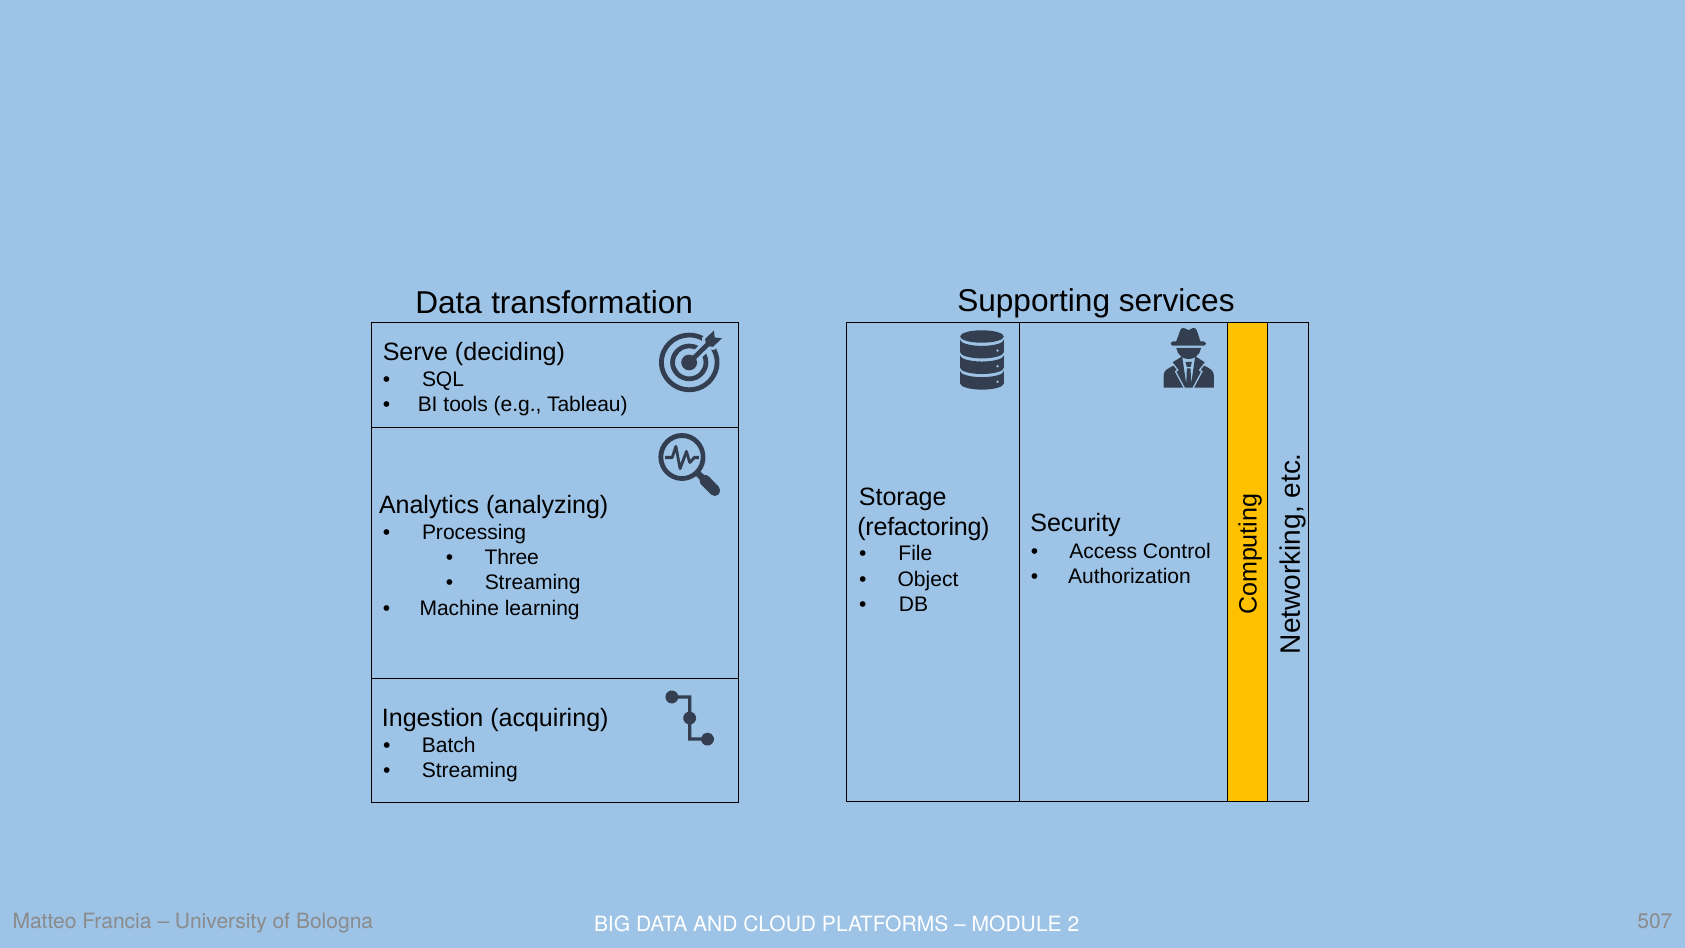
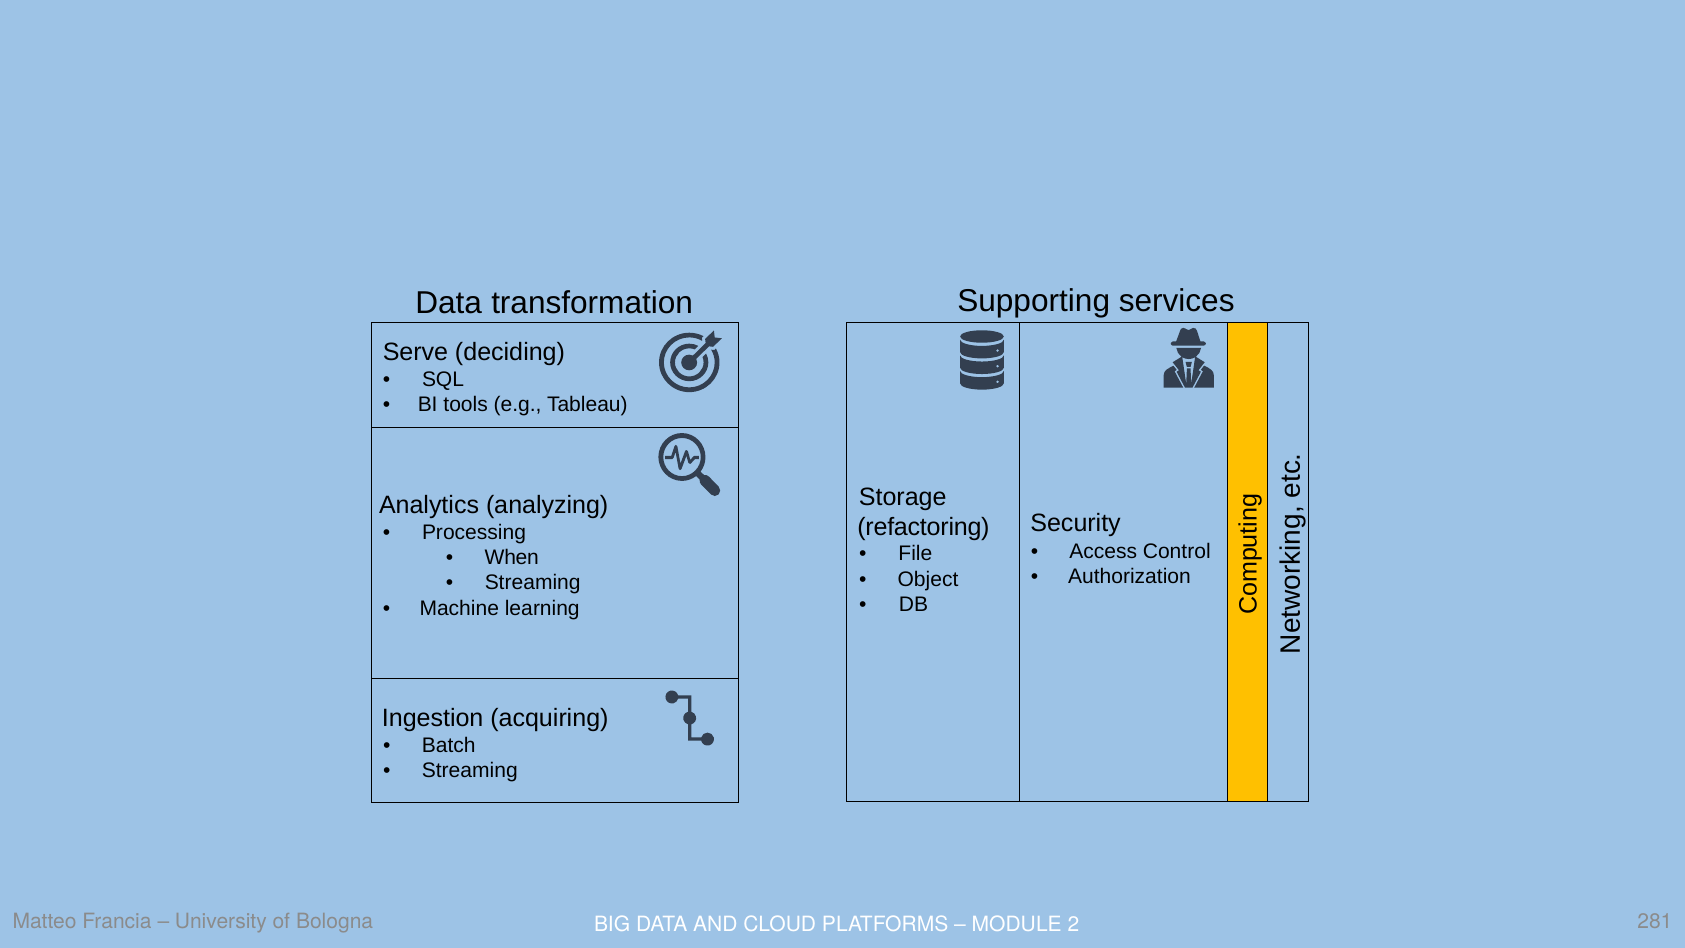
Three: Three -> When (512, 558)
507: 507 -> 281 (1655, 922)
